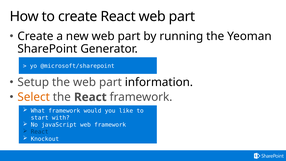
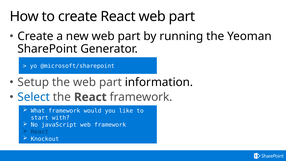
Select colour: orange -> blue (34, 97)
